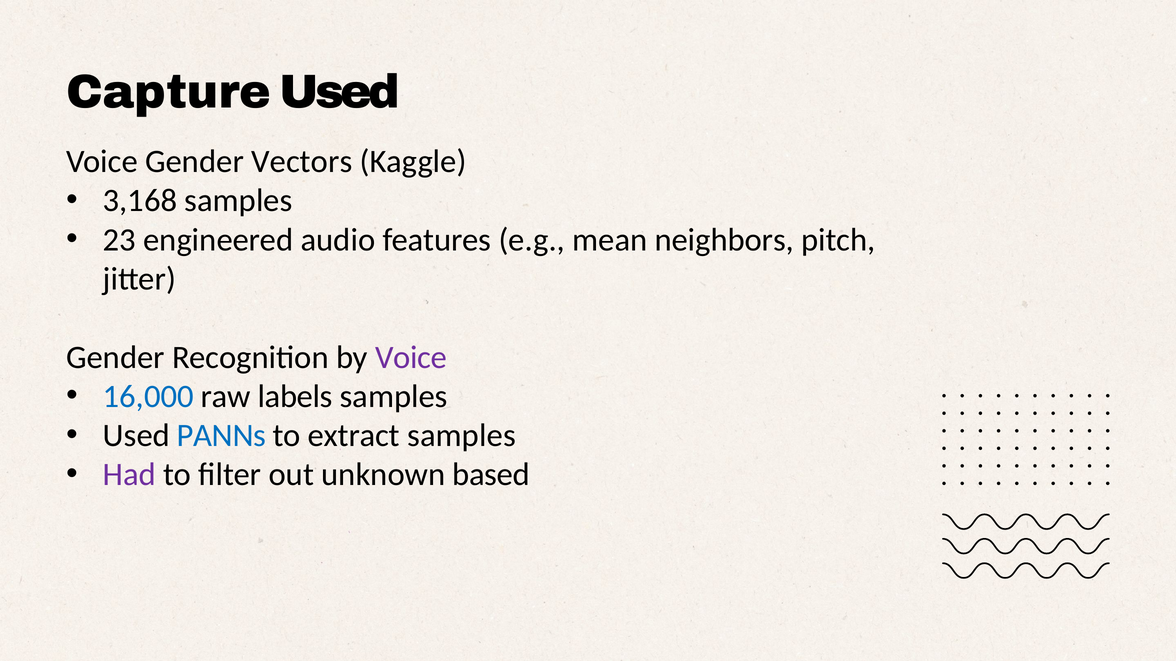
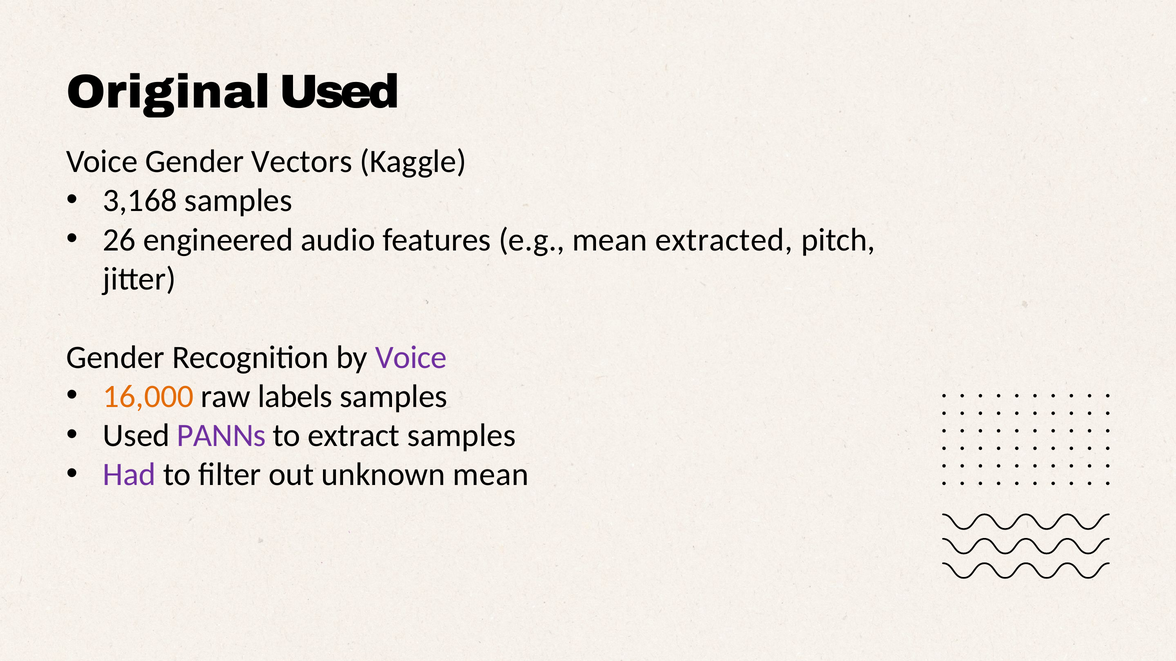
Capture: Capture -> Original (168, 92)
23: 23 -> 26 (119, 240)
neighbors: neighbors -> extracted (724, 240)
16,000 colour: blue -> orange (148, 397)
PANNs colour: blue -> purple (222, 436)
unknown based: based -> mean (491, 475)
